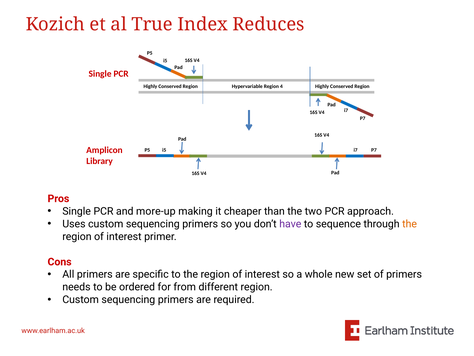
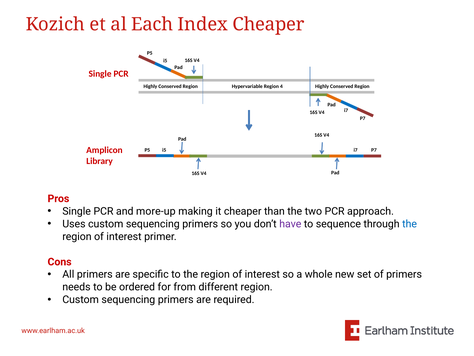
True: True -> Each (152, 24)
Index Reduces: Reduces -> Cheaper (269, 24)
the colour: orange -> blue (410, 224)
